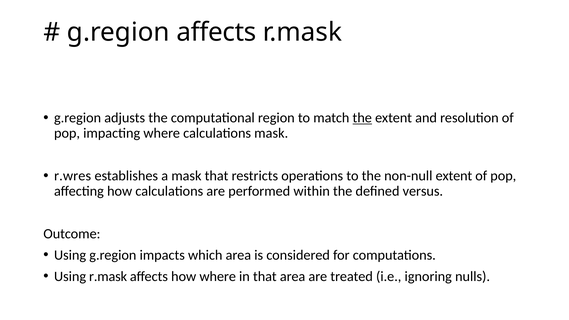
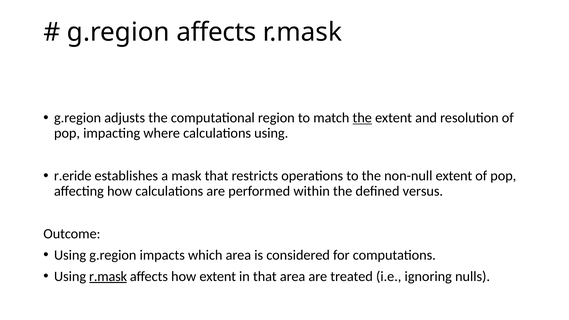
calculations mask: mask -> using (271, 133)
r.wres: r.wres -> r.eride (73, 176)
r.mask underline: none -> present (108, 276)
how where: where -> extent (218, 276)
